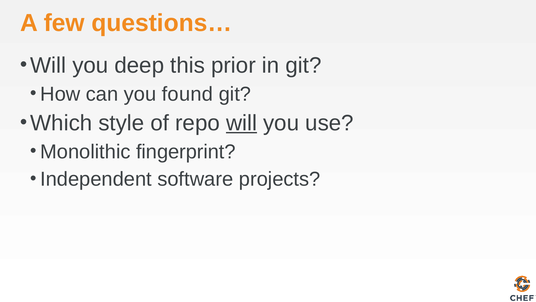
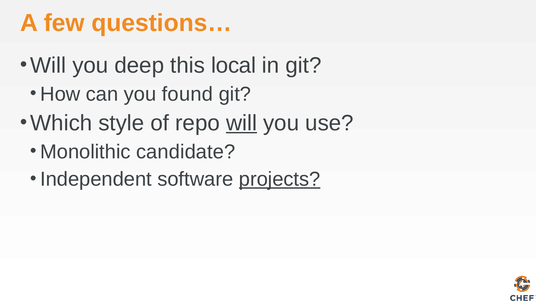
prior: prior -> local (234, 65)
fingerprint: fingerprint -> candidate (186, 151)
projects underline: none -> present (280, 179)
